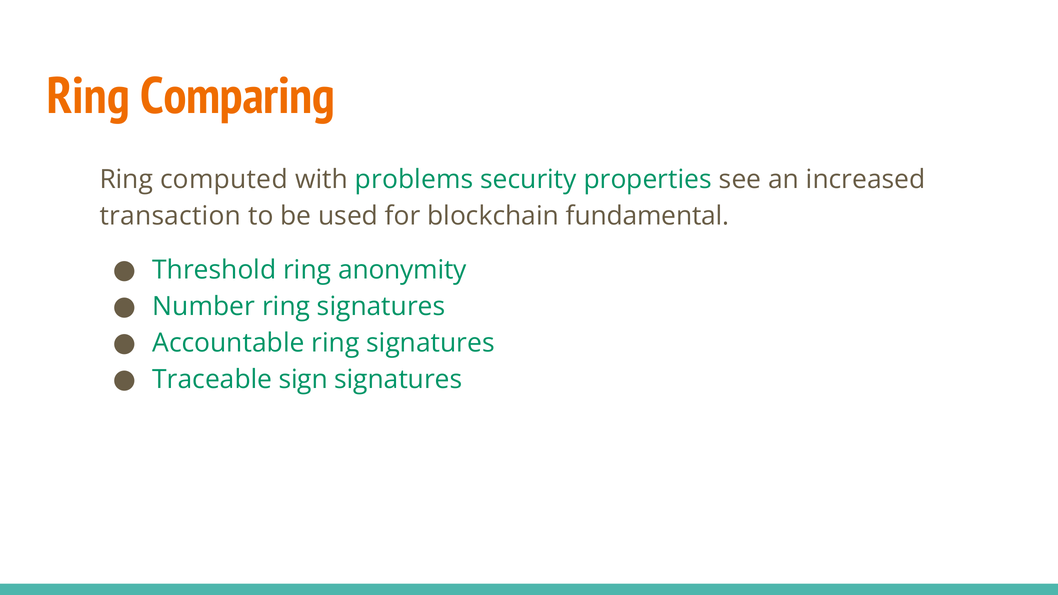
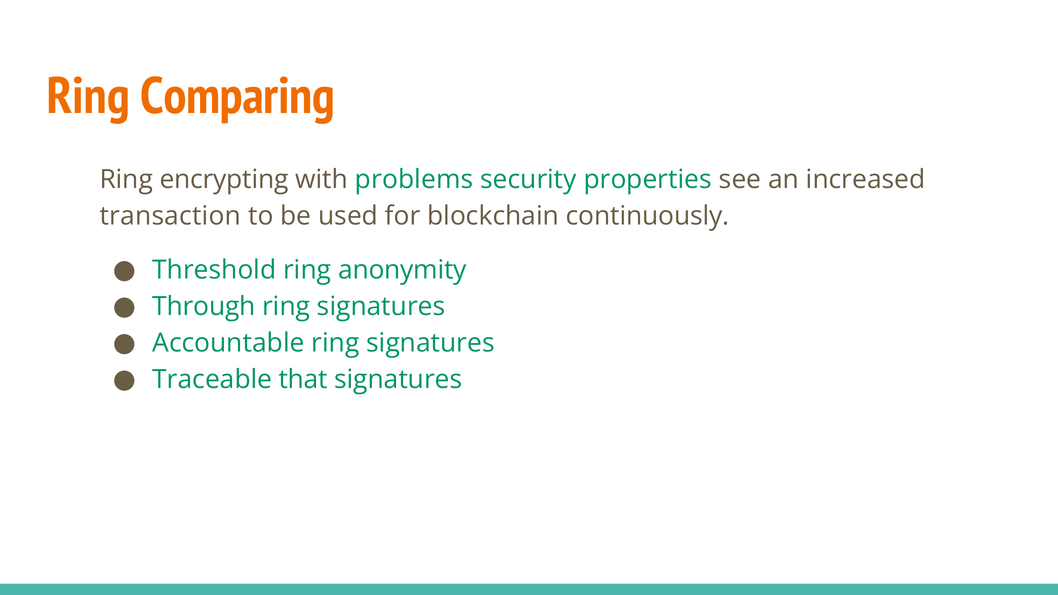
computed: computed -> encrypting (224, 180)
fundamental: fundamental -> continuously (647, 216)
Number: Number -> Through (204, 307)
sign: sign -> that (303, 380)
